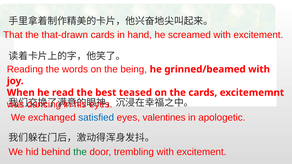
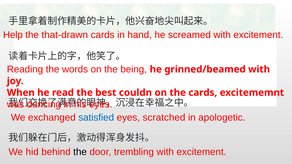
That: That -> Help (13, 35)
teased: teased -> couldn (135, 93)
valentines: valentines -> scratched (164, 118)
the colour: green -> black (80, 152)
